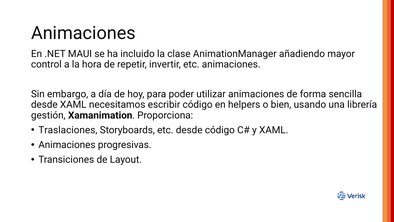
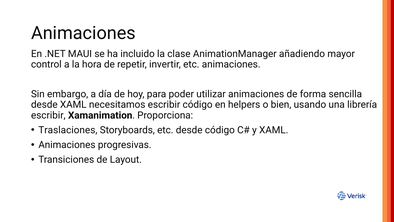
gestión: gestión -> escribir (48, 115)
